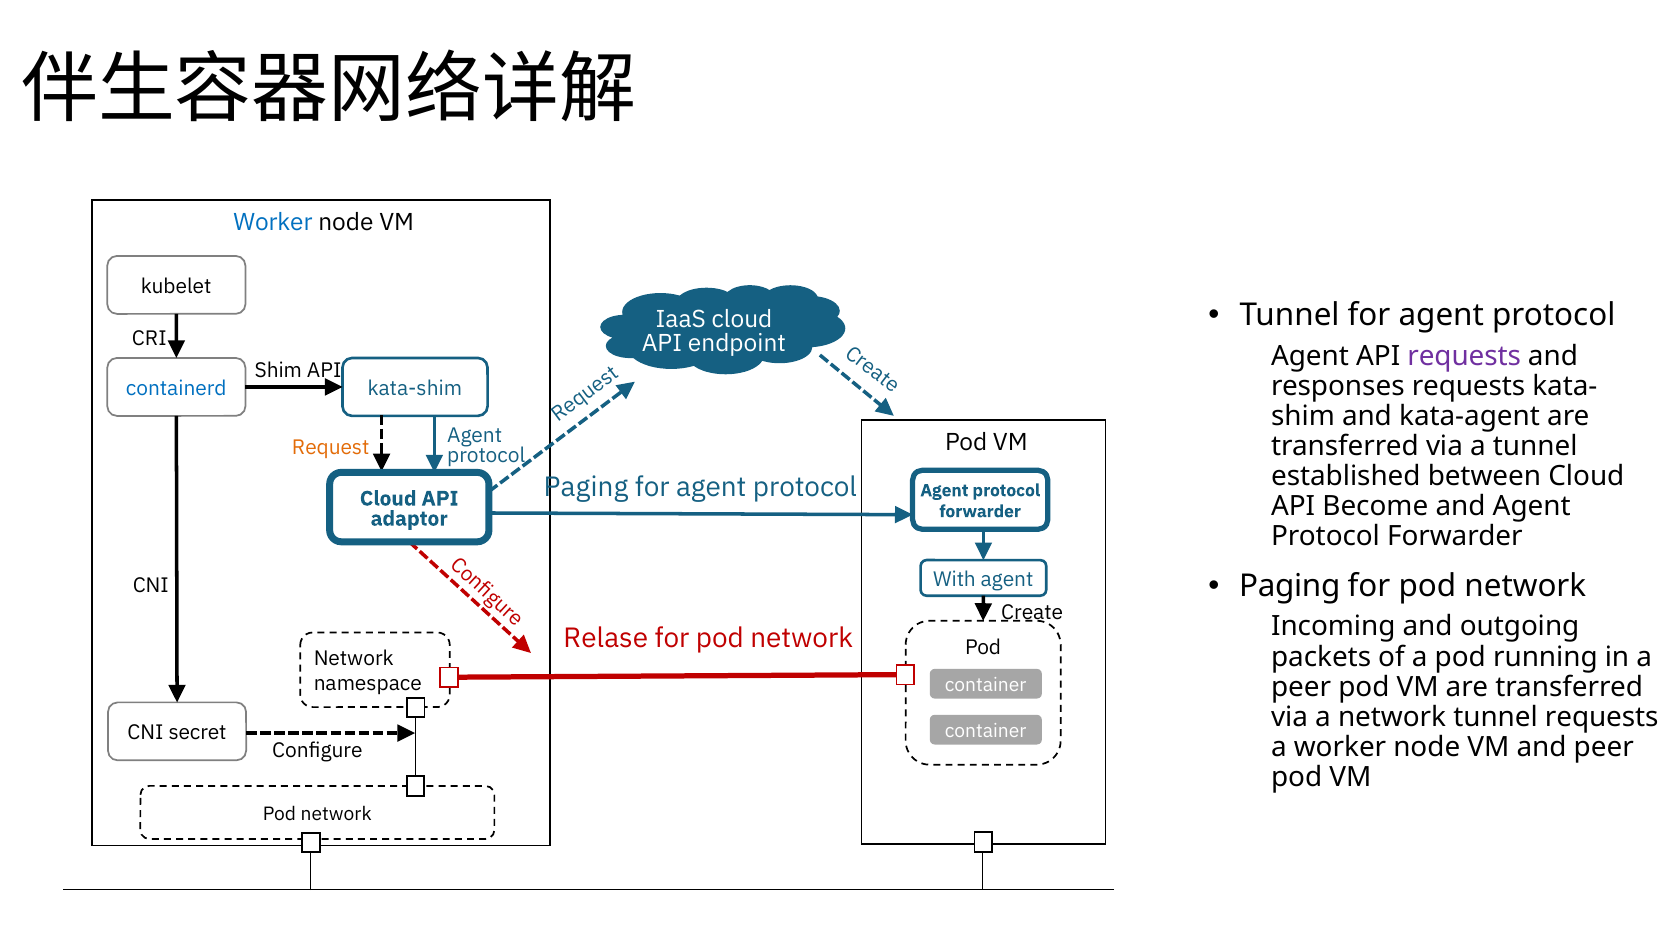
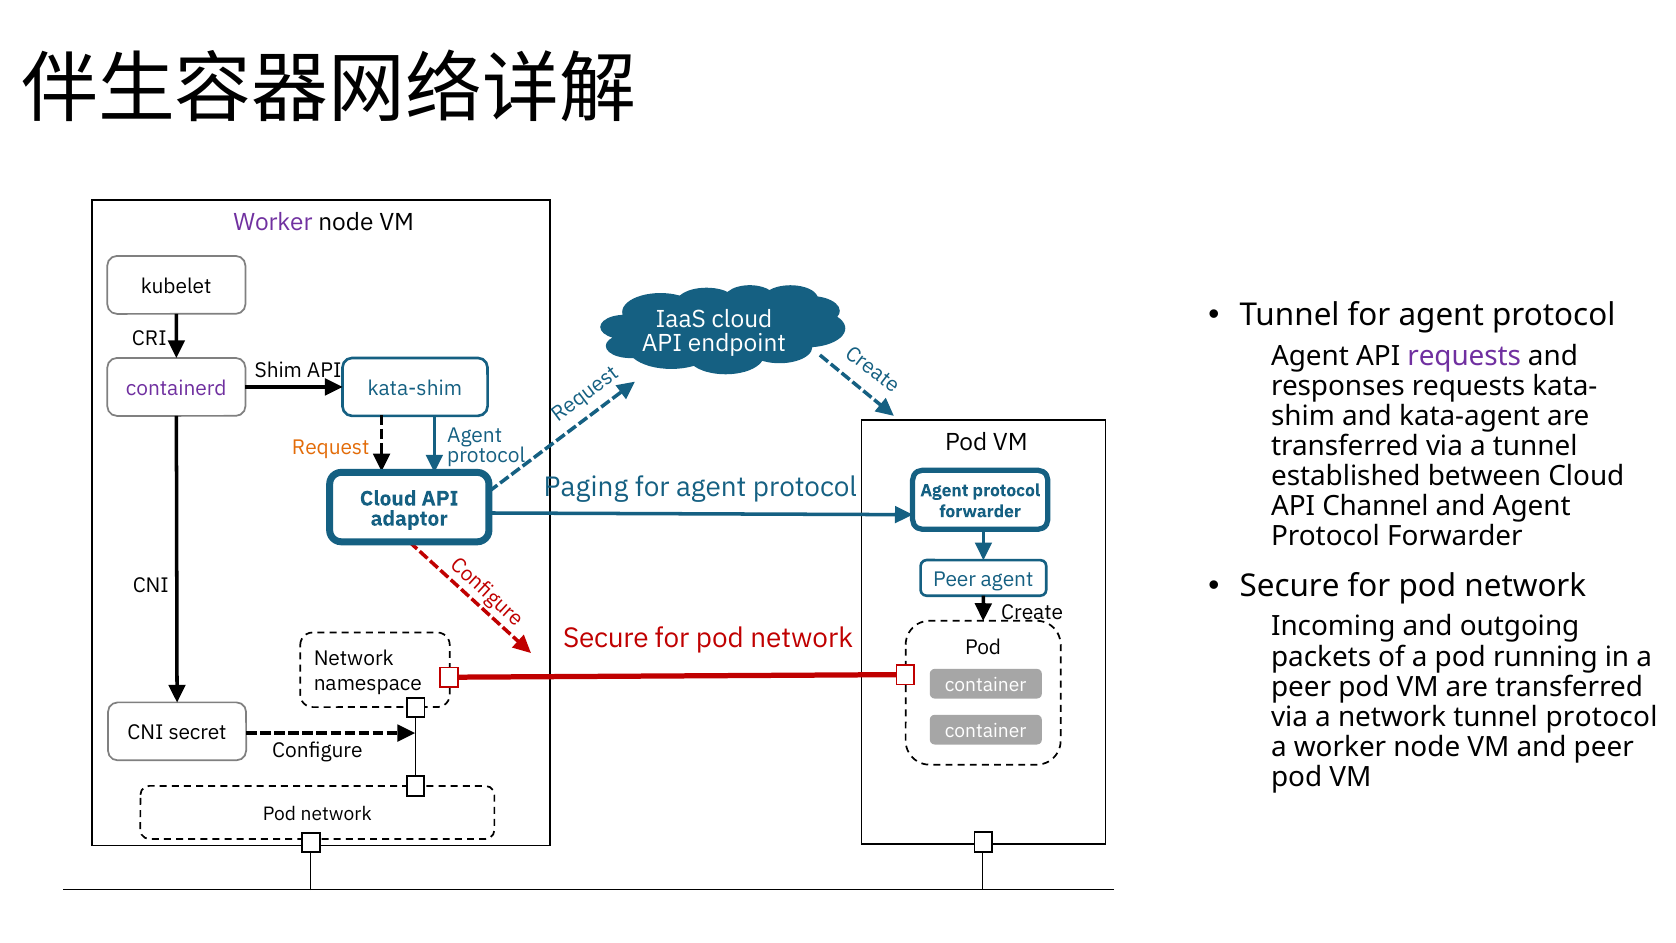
Worker colour: blue -> purple (273, 223)
containerd colour: blue -> purple (176, 388)
Become: Become -> Channel (1375, 506)
Paging: Paging -> Secure (1290, 586)
With: With -> Peer (955, 579)
Relase: Relase -> Secure (606, 638)
tunnel requests: requests -> protocol (1602, 717)
